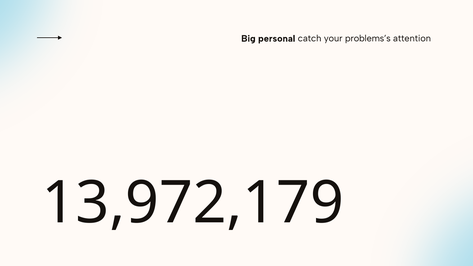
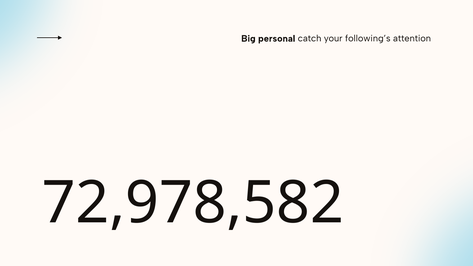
problems’s: problems’s -> following’s (368, 39)
13,972,179: 13,972,179 -> 72,978,582 (193, 203)
